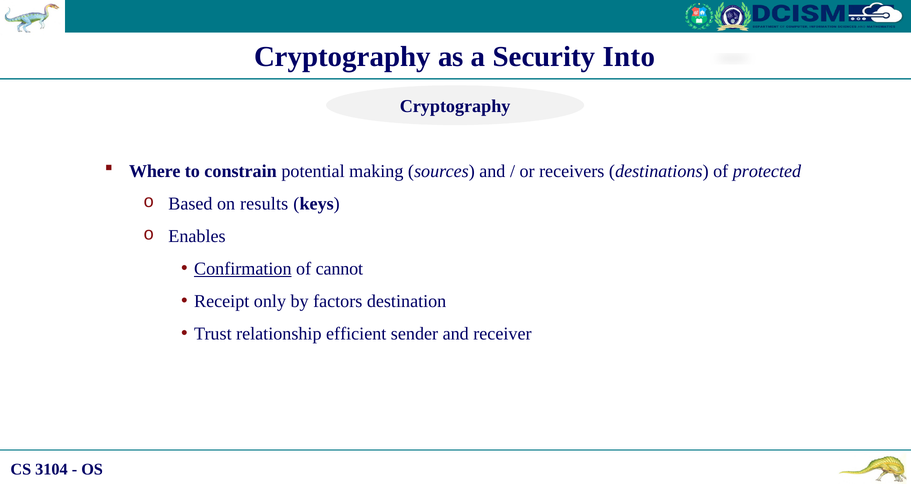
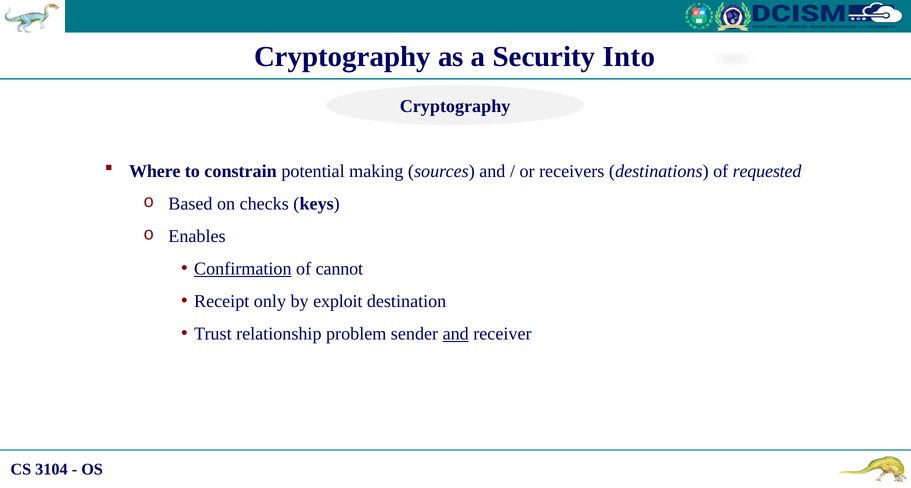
protected: protected -> requested (767, 171)
results: results -> checks (264, 204)
factors: factors -> exploit (338, 301)
efficient: efficient -> problem (356, 334)
and underline: none -> present (456, 334)
